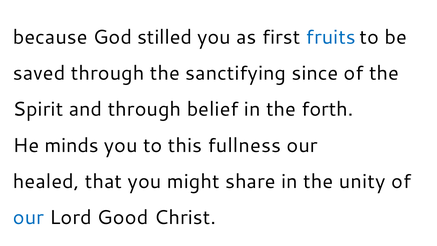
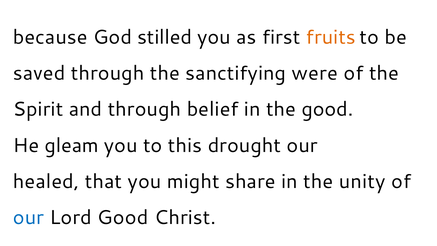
fruits colour: blue -> orange (331, 37)
since: since -> were (315, 73)
the forth: forth -> good (327, 109)
minds: minds -> gleam (72, 145)
fullness: fullness -> drought (244, 145)
